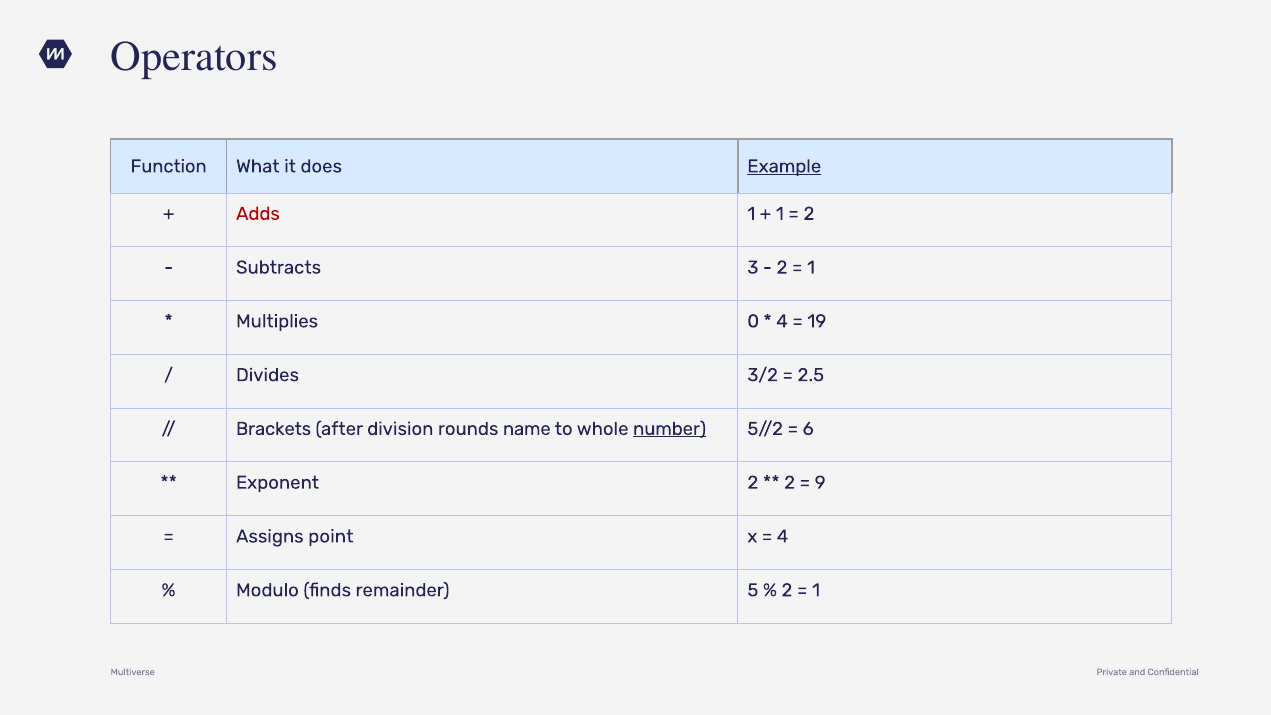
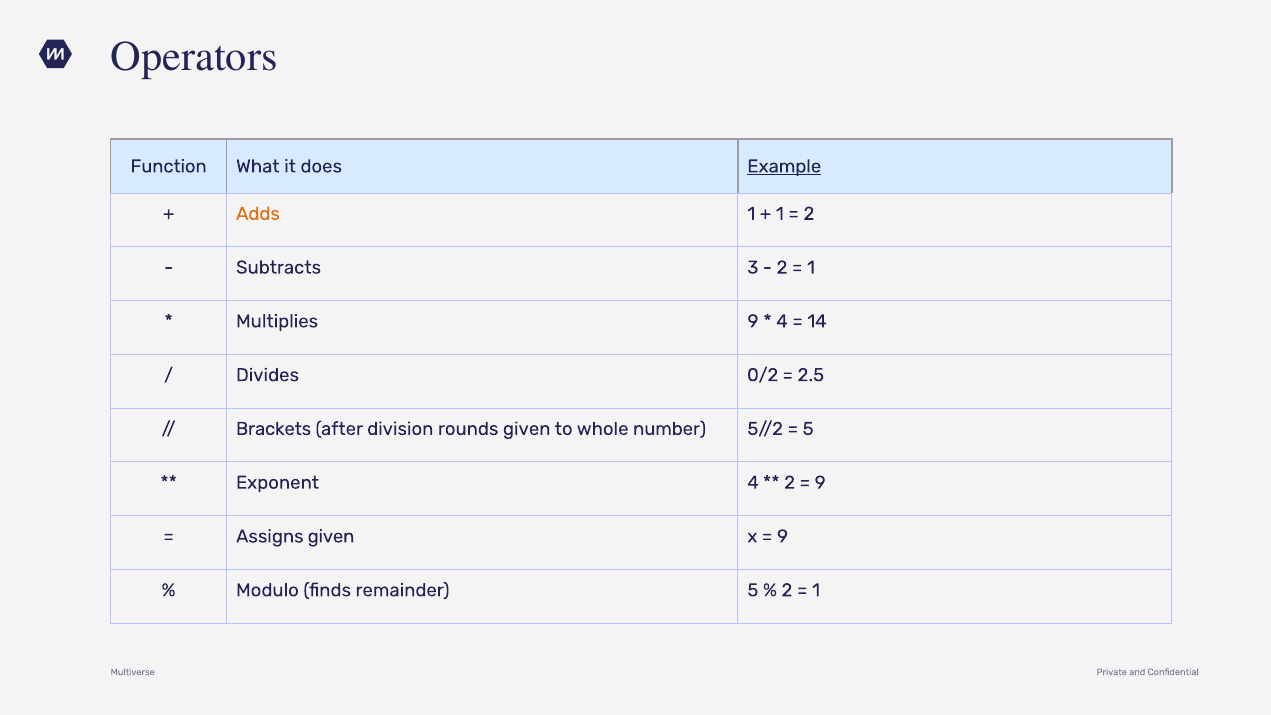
Adds colour: red -> orange (258, 214)
Multiplies 0: 0 -> 9 (753, 321)
19: 19 -> 14 (817, 321)
3/2: 3/2 -> 0/2 (763, 375)
rounds name: name -> given (527, 429)
number underline: present -> none (670, 429)
6: 6 -> 5 (808, 429)
Exponent 2: 2 -> 4 (753, 483)
Assigns point: point -> given (331, 536)
4: 4 -> 9 (783, 536)
